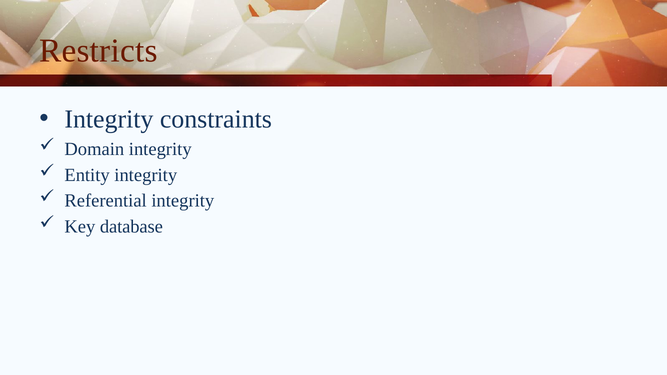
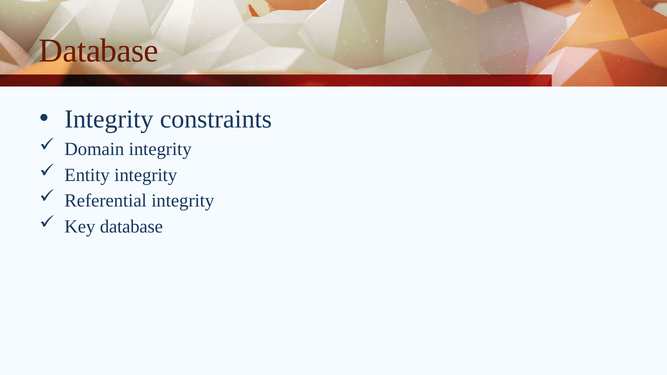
Restricts: Restricts -> Database (99, 51)
